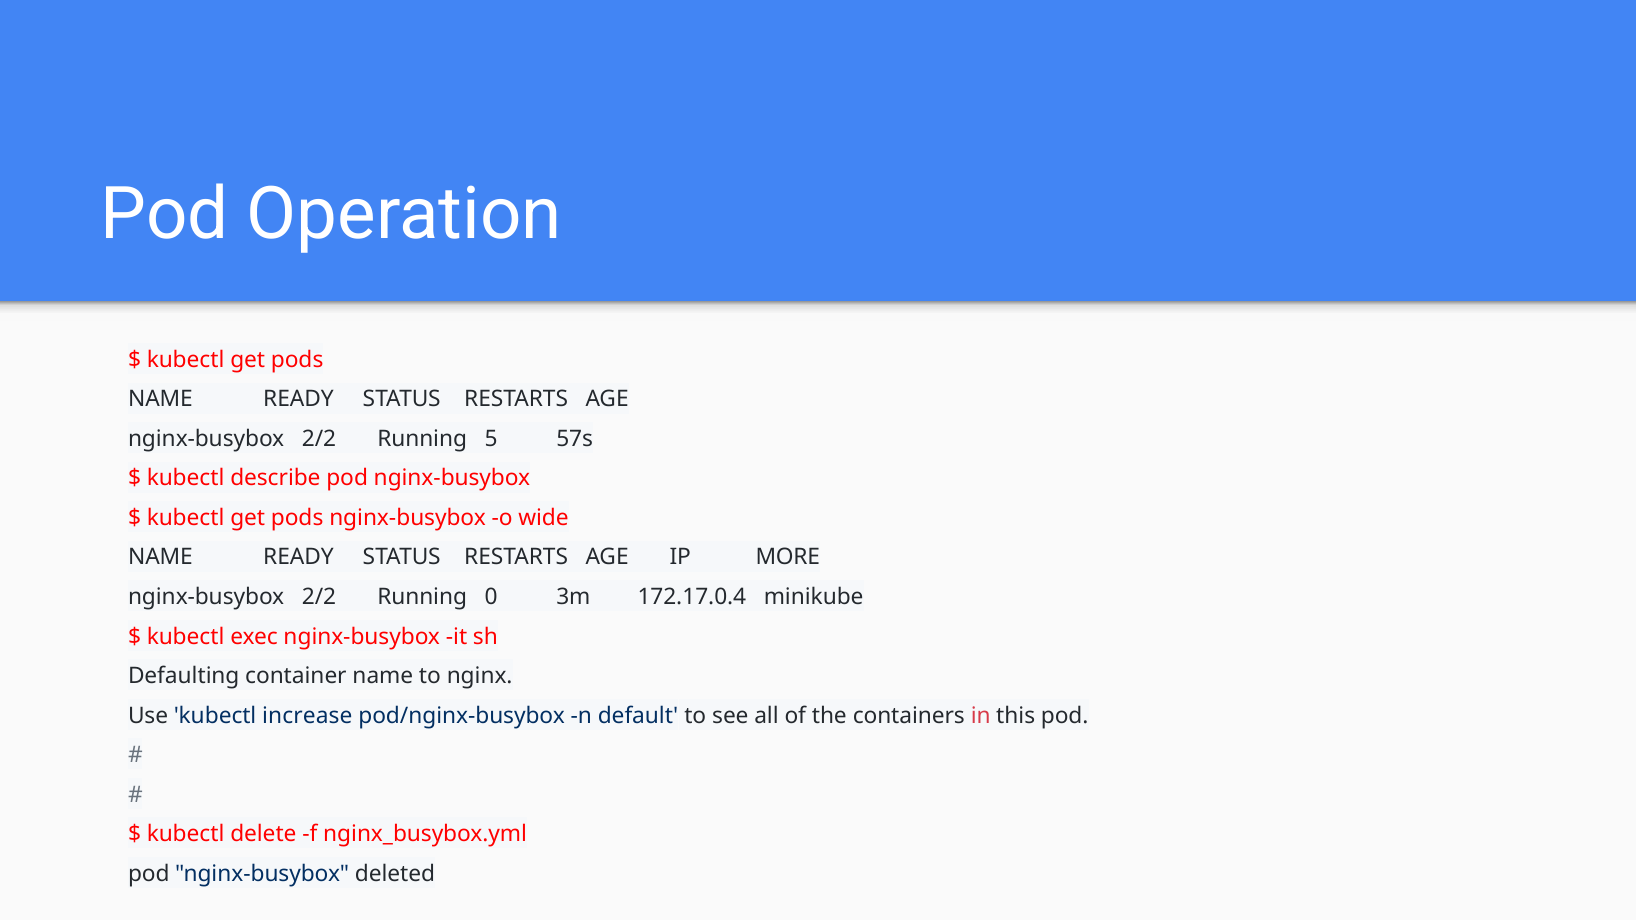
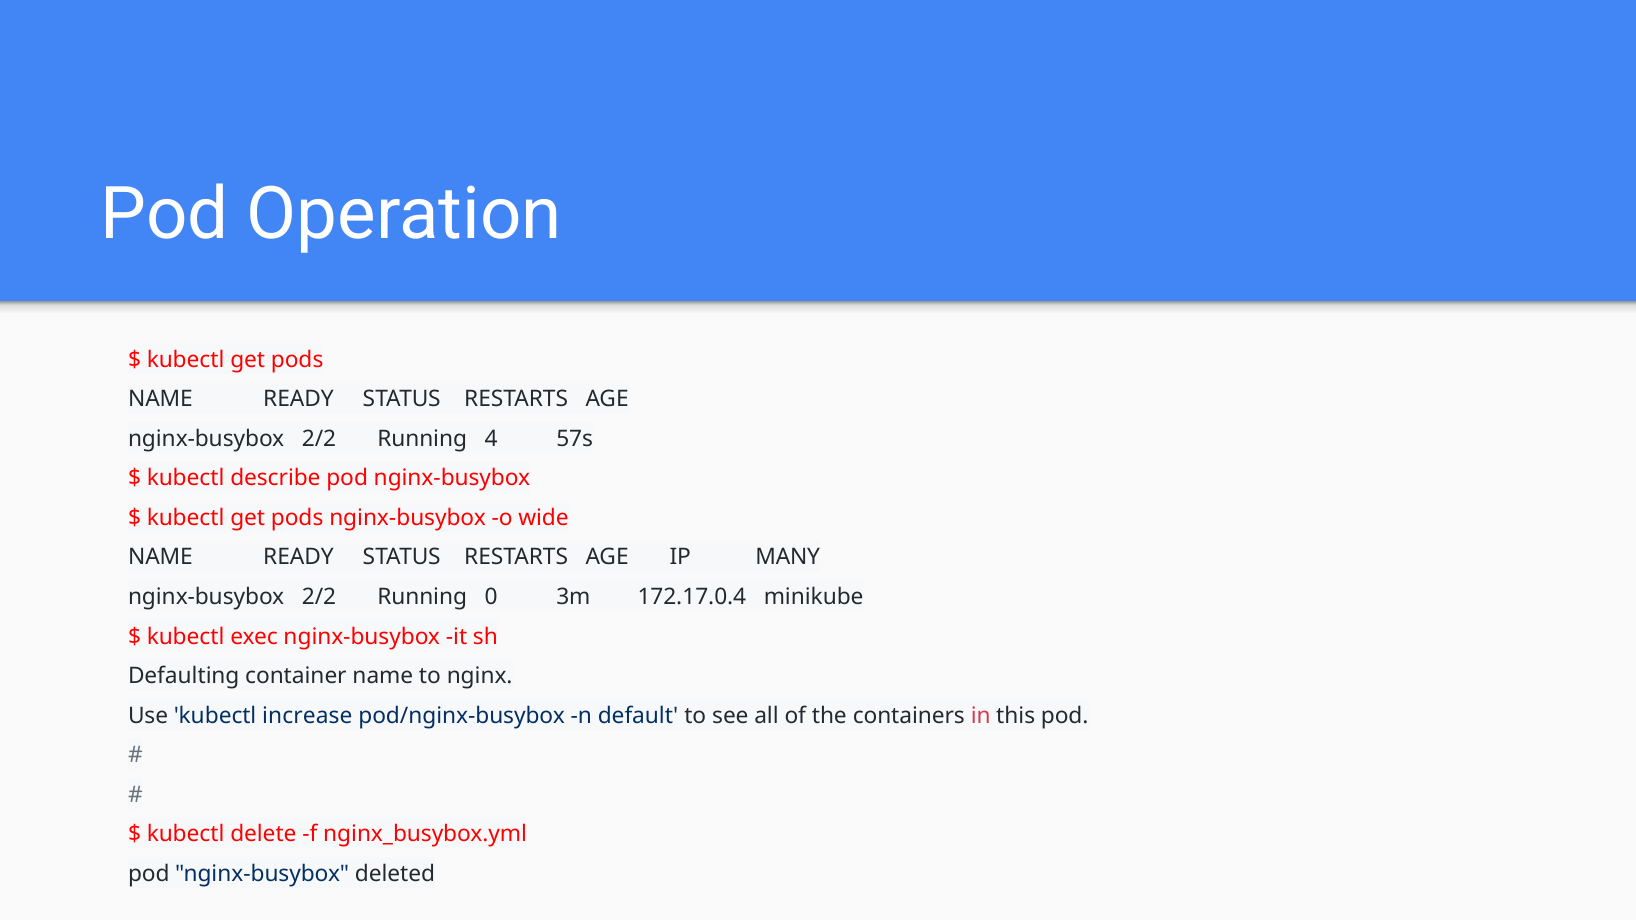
5: 5 -> 4 (491, 439)
MORE: MORE -> MANY (788, 558)
